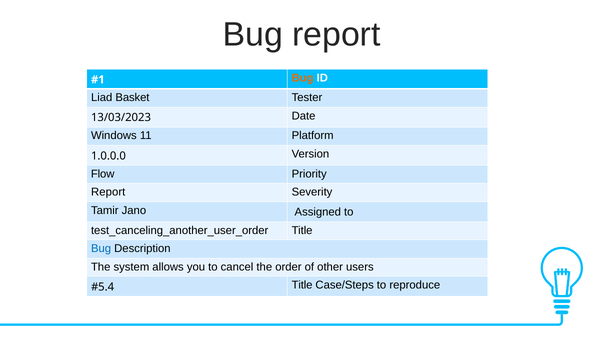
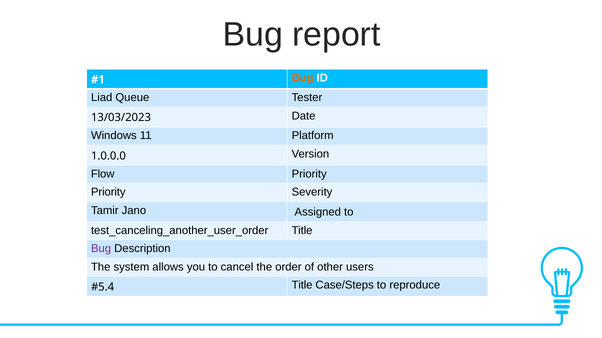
Basket: Basket -> Queue (132, 98)
Report: Report -> Priority (108, 193)
Bug colour: blue -> purple (101, 249)
